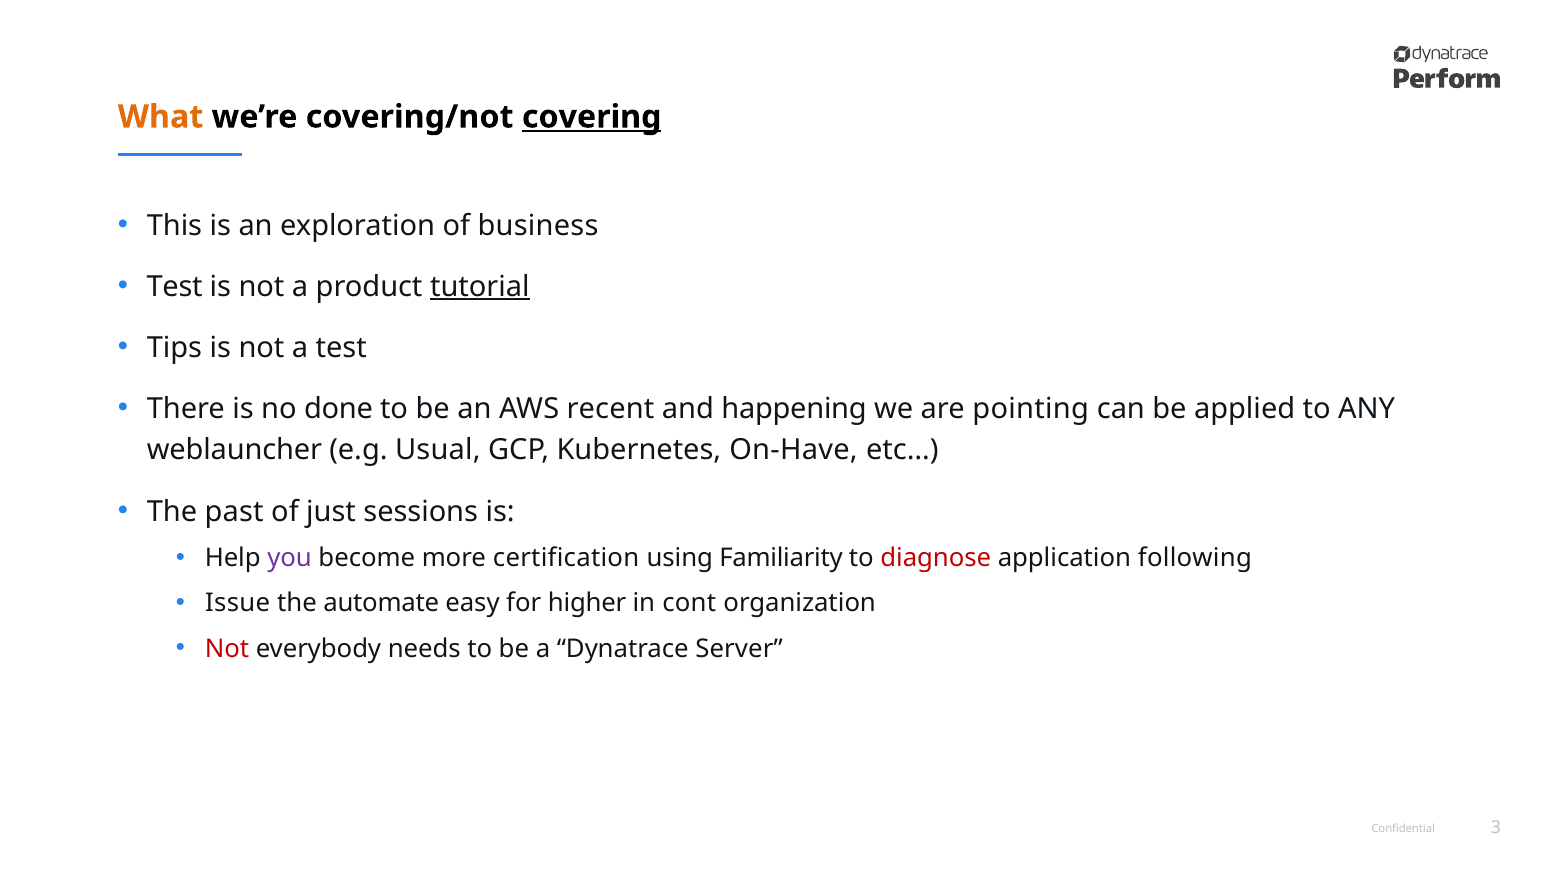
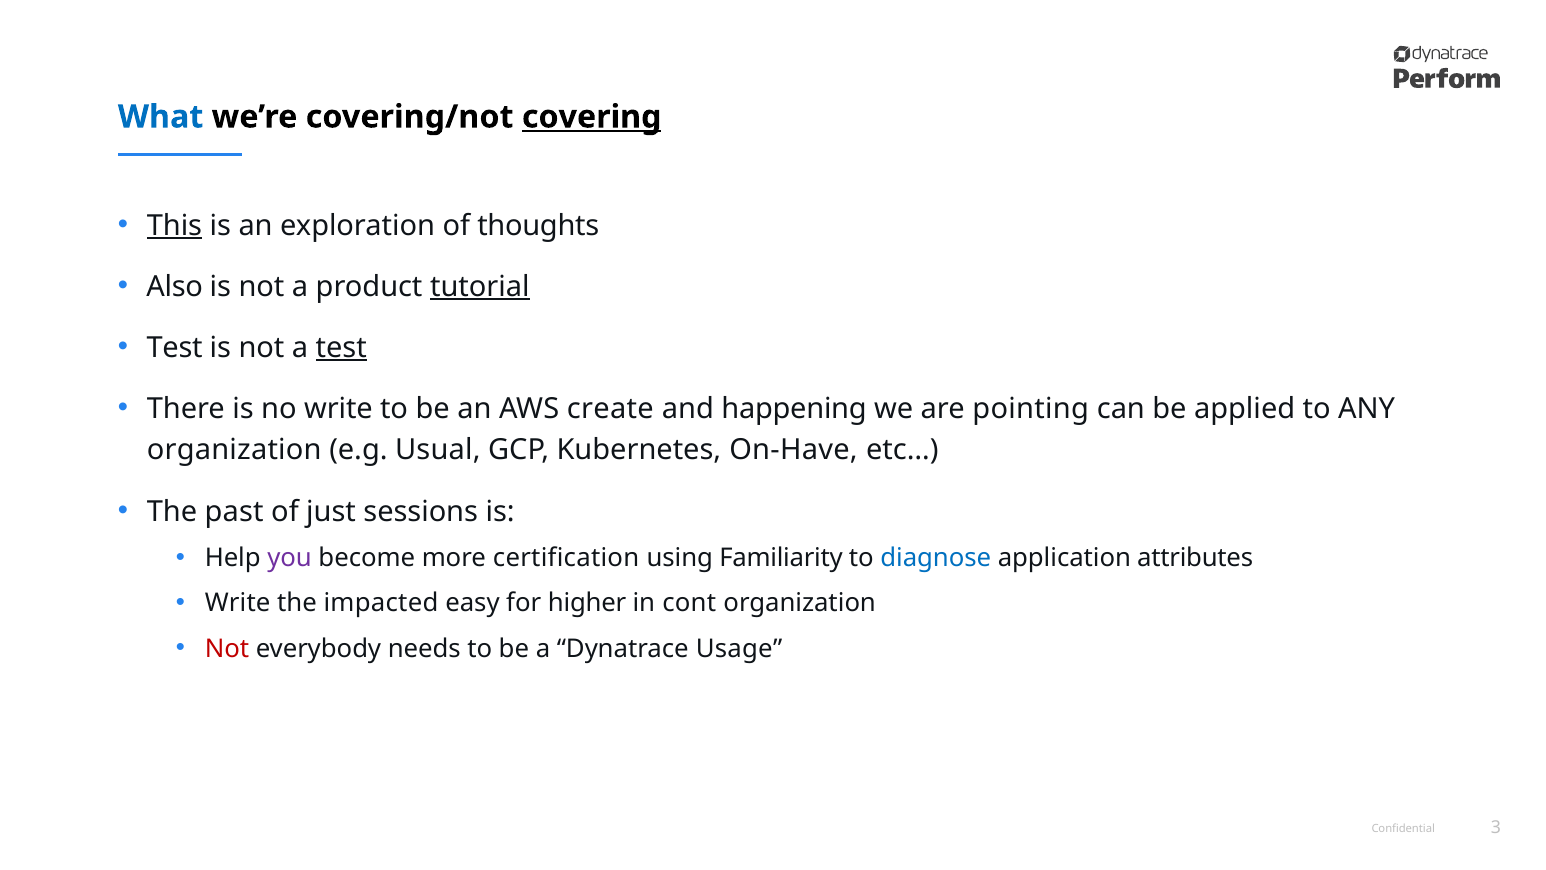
What colour: orange -> blue (161, 117)
This underline: none -> present (174, 225)
business: business -> thoughts (538, 225)
Test: Test -> Also (175, 286)
Tips: Tips -> Test (175, 347)
test underline: none -> present (341, 347)
no done: done -> write (338, 408)
recent: recent -> create (610, 408)
weblauncher: weblauncher -> organization (234, 450)
diagnose colour: red -> blue (936, 558)
following: following -> attributes (1195, 558)
Issue: Issue -> Write (238, 603)
automate: automate -> impacted (381, 603)
Server: Server -> Usage (739, 648)
